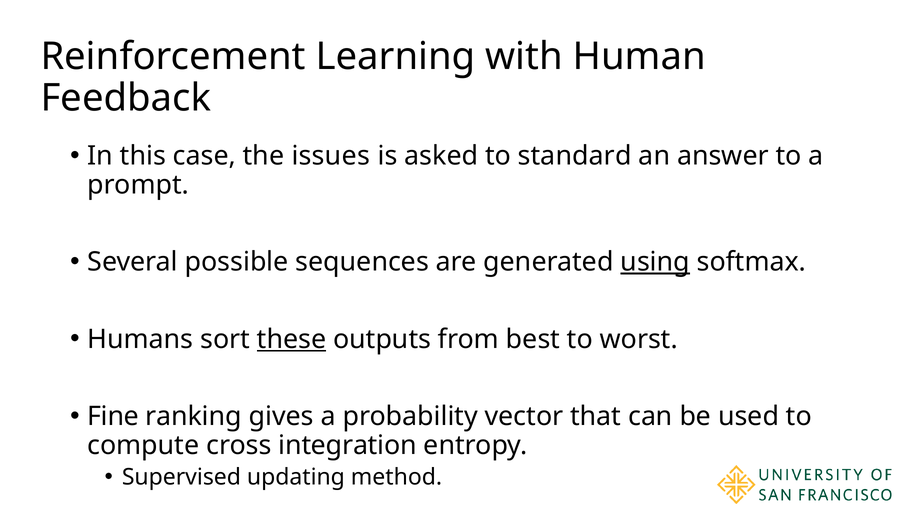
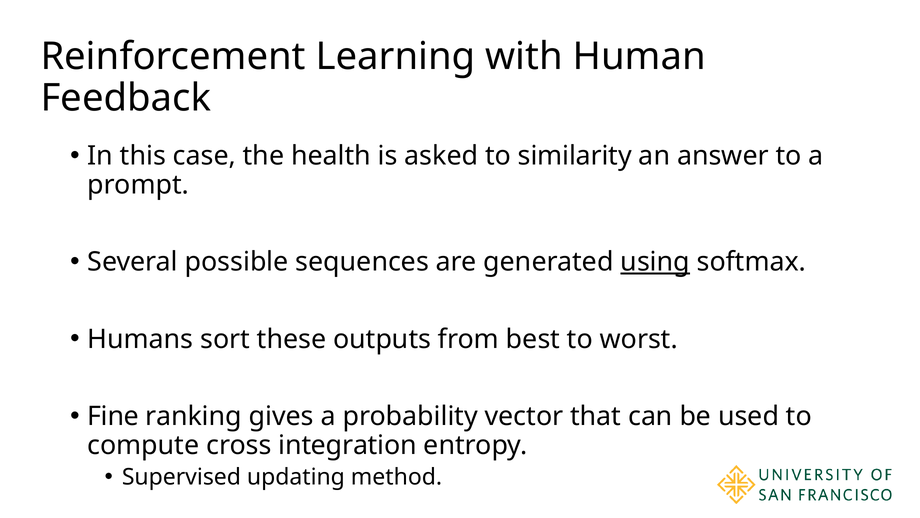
issues: issues -> health (331, 156)
standard: standard -> similarity (575, 156)
these underline: present -> none (292, 339)
